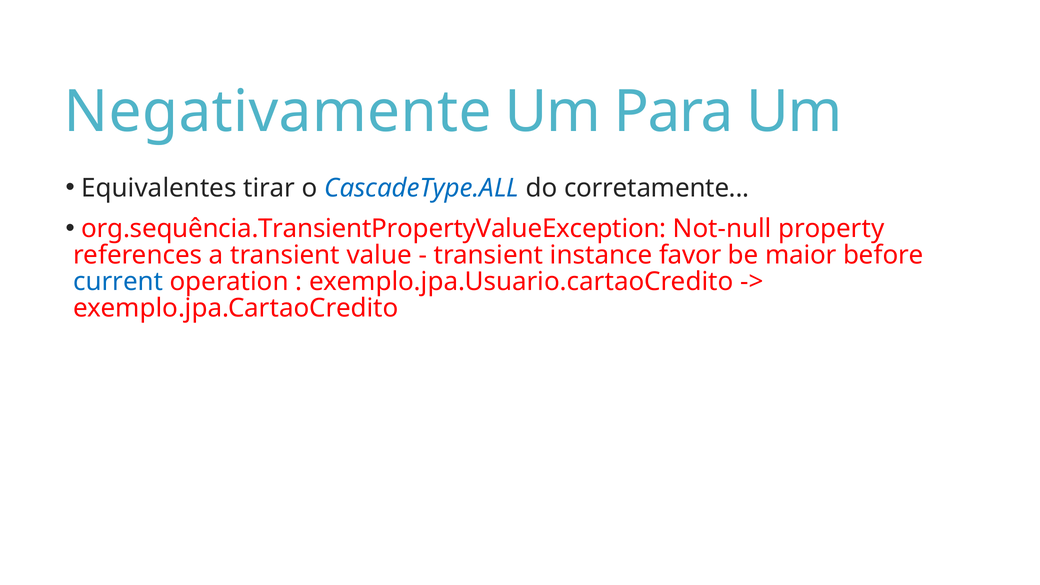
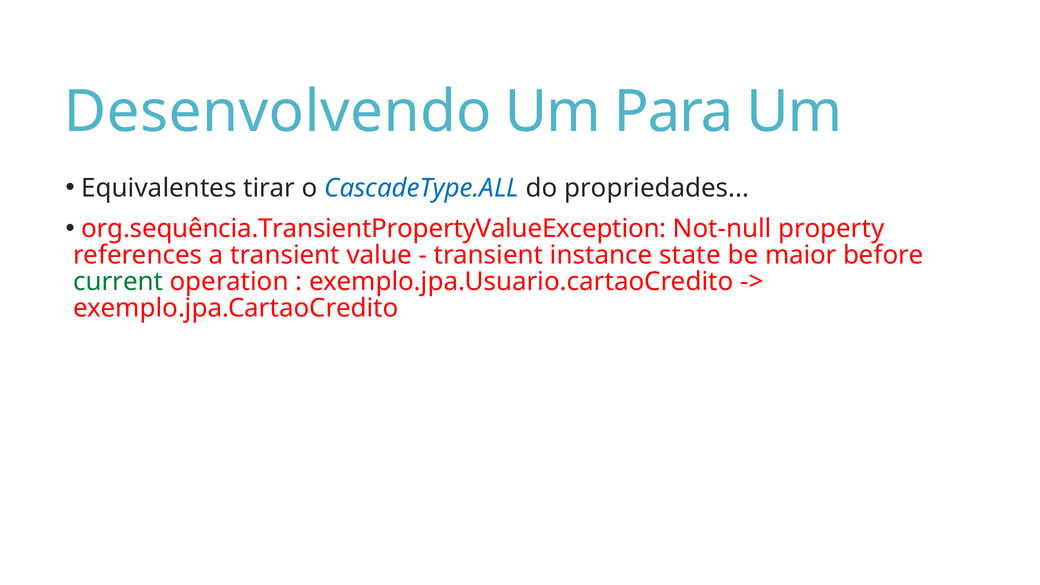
Negativamente: Negativamente -> Desenvolvendo (278, 112)
corretamente: corretamente -> propriedades (657, 188)
favor: favor -> state (690, 255)
current colour: blue -> green (118, 282)
